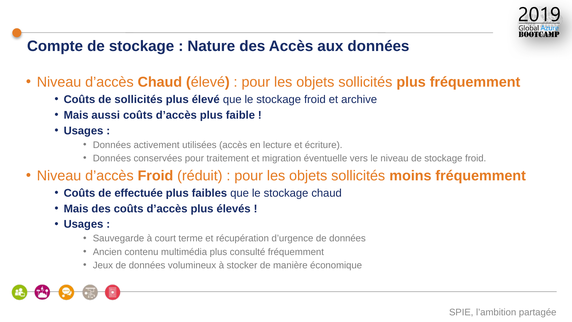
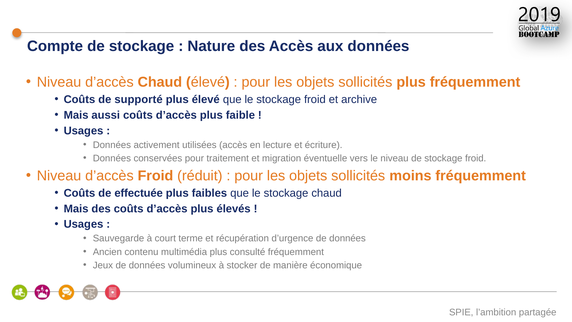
de sollicités: sollicités -> supporté (139, 99)
